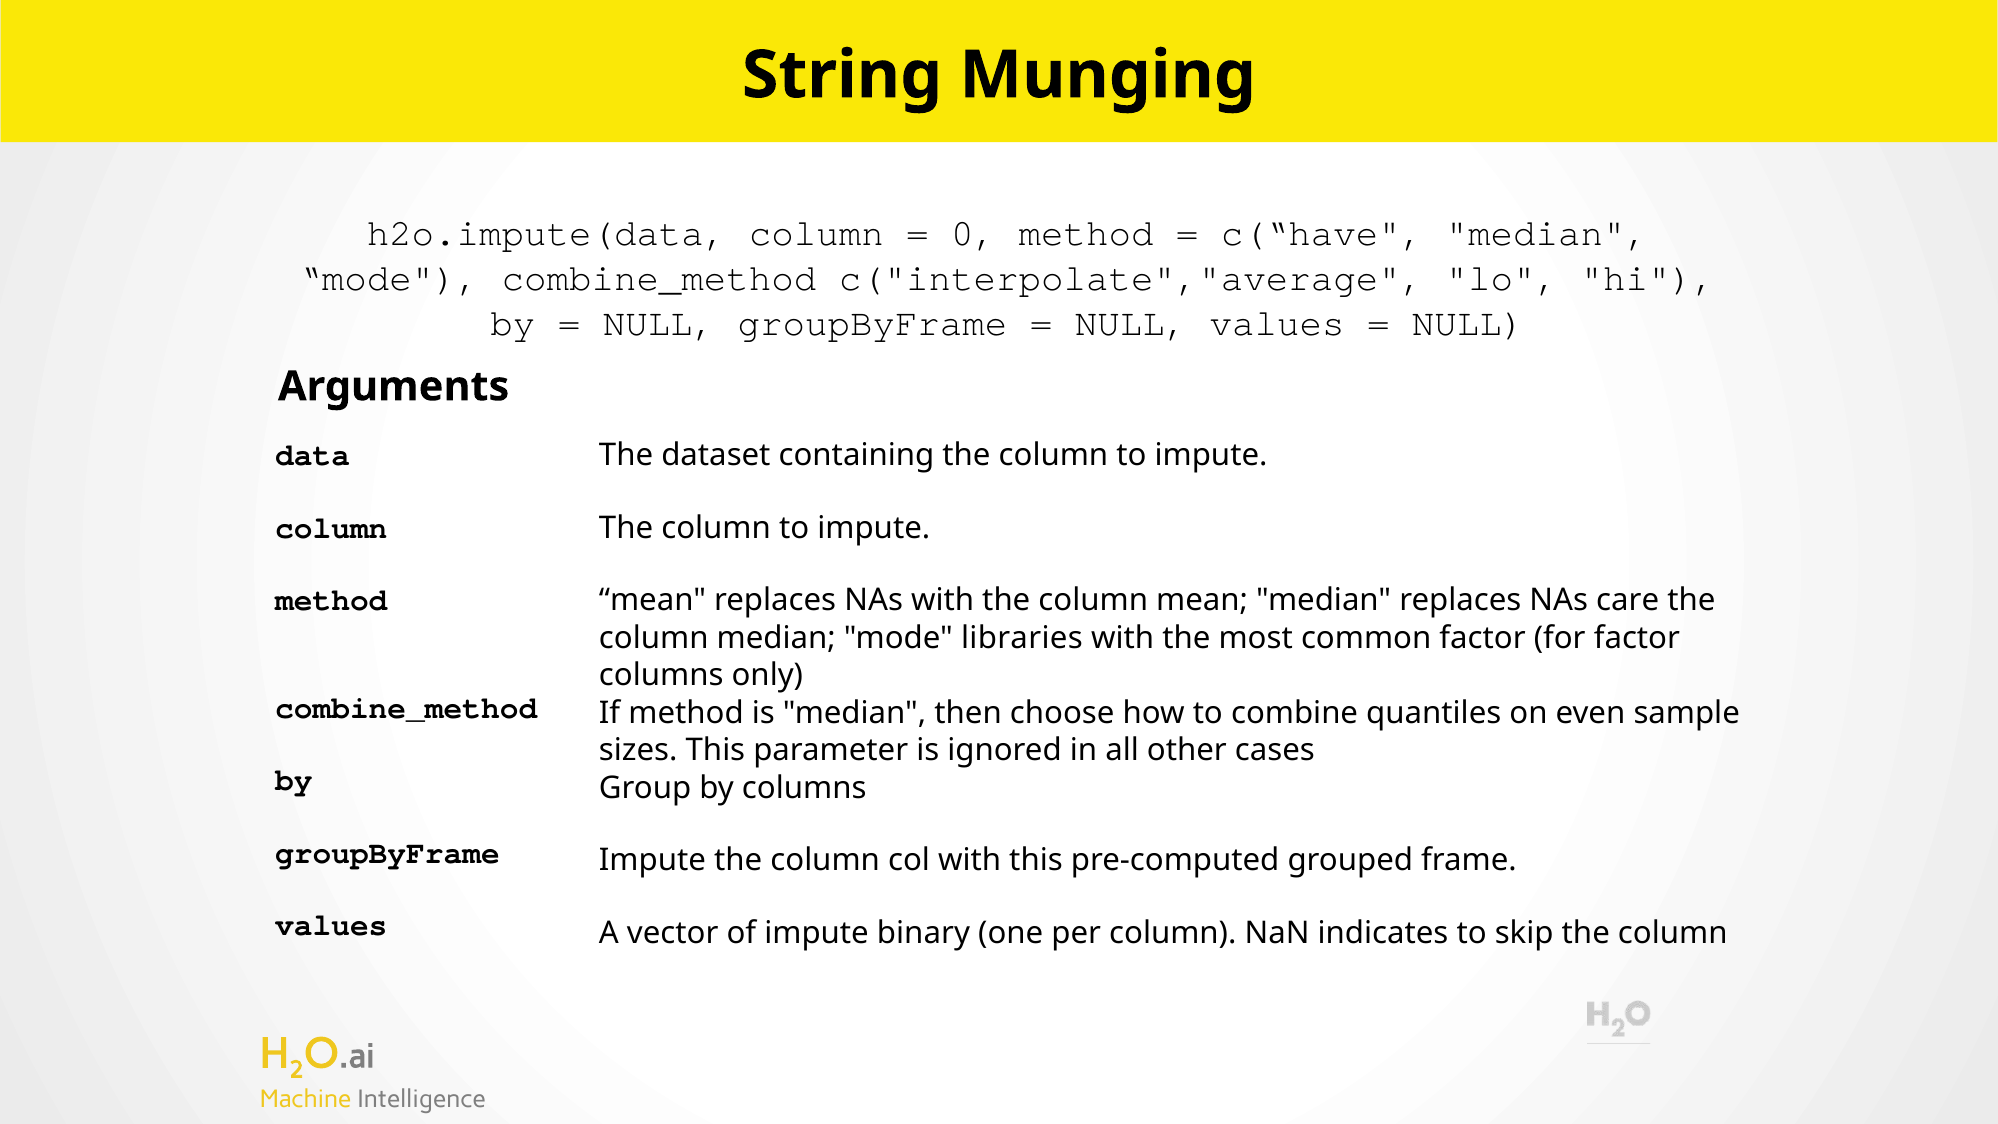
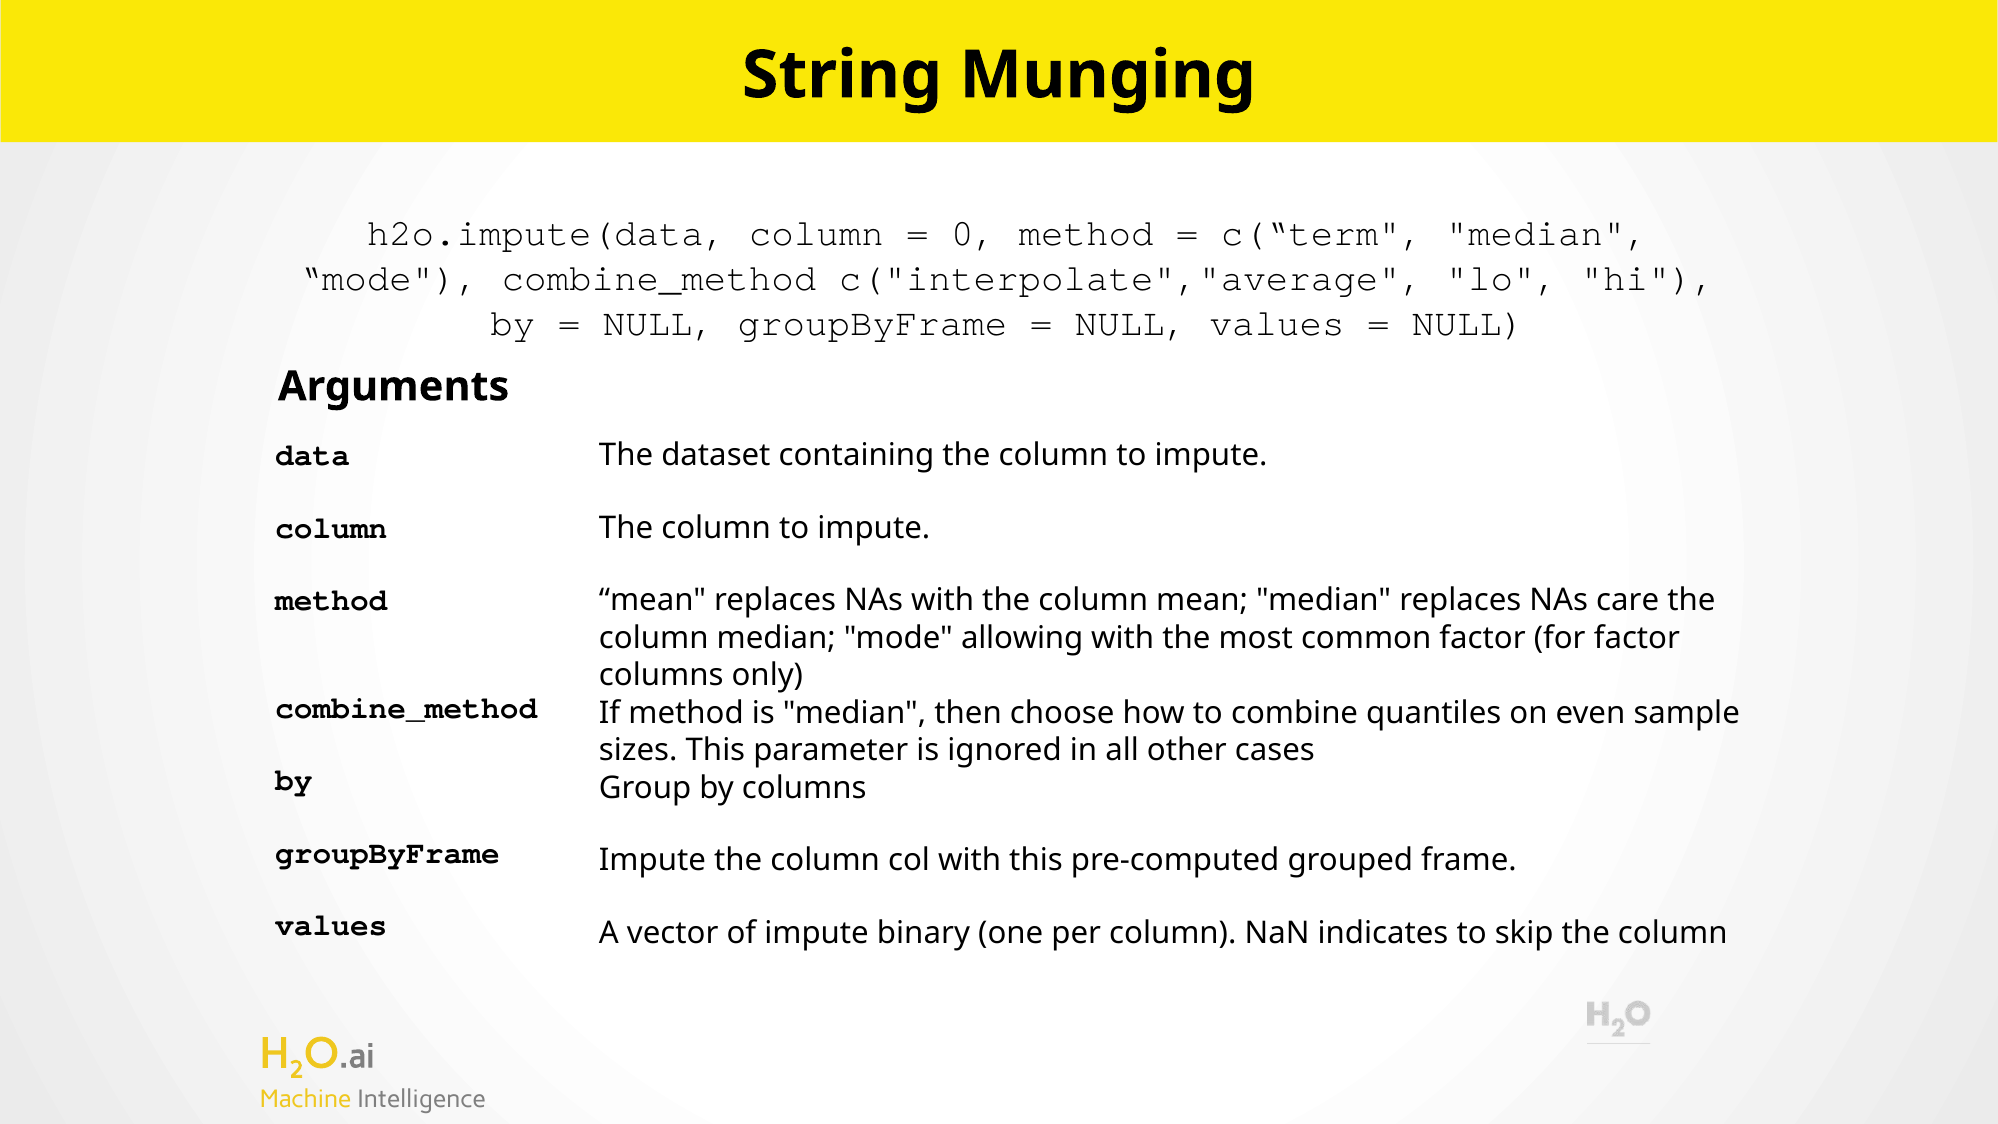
c(“have: c(“have -> c(“term (1322, 233)
libraries: libraries -> allowing (1022, 638)
